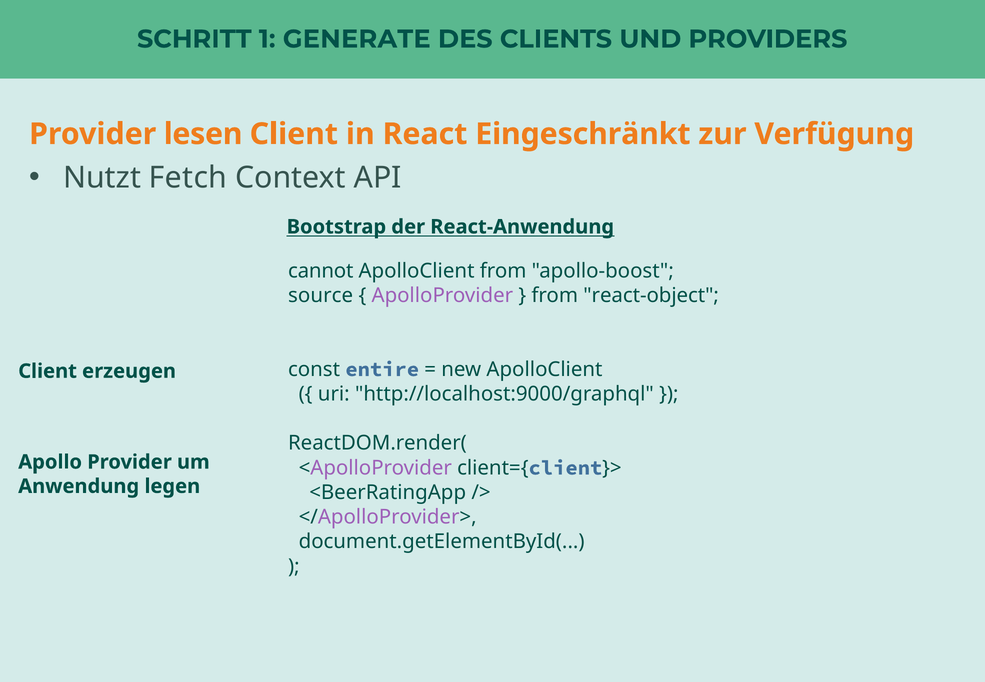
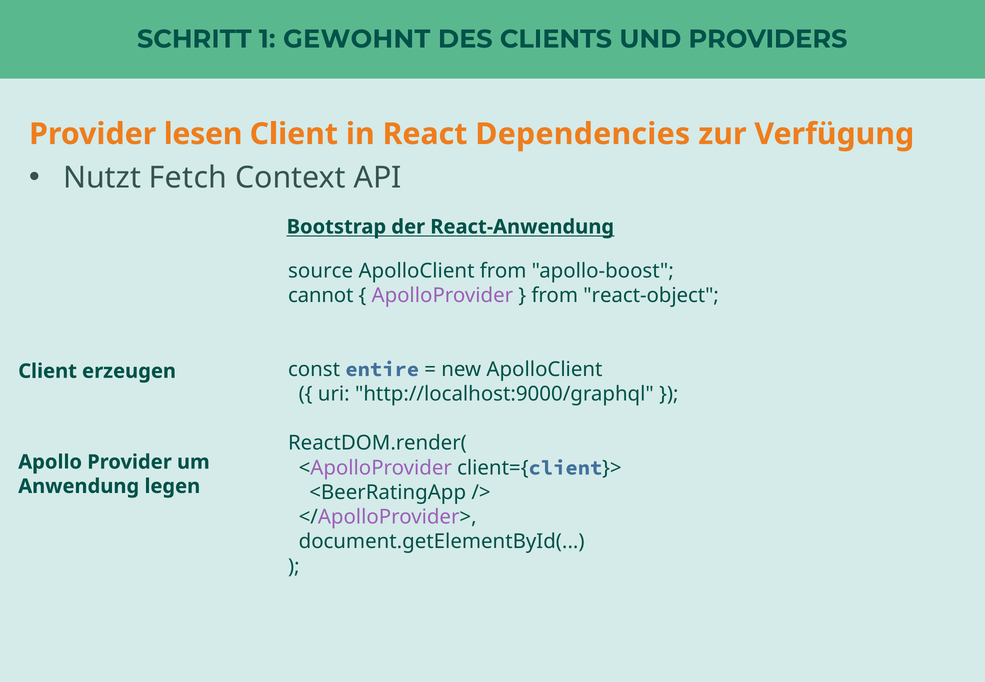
GENERATE: GENERATE -> GEWOHNT (357, 39)
Eingeschränkt: Eingeschränkt -> Dependencies (583, 134)
cannot: cannot -> source (321, 271)
source: source -> cannot (321, 295)
